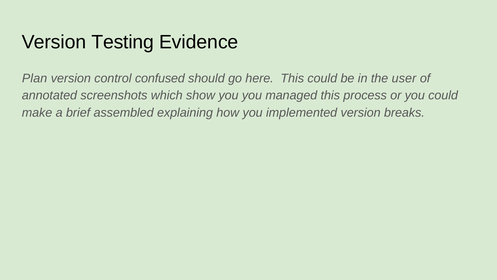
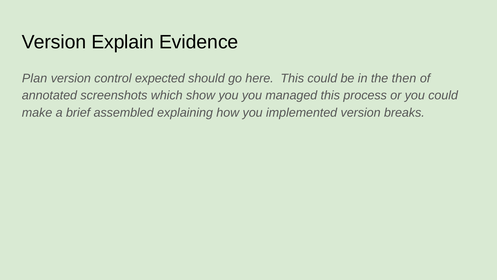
Testing: Testing -> Explain (123, 42)
confused: confused -> expected (160, 78)
user: user -> then (404, 78)
